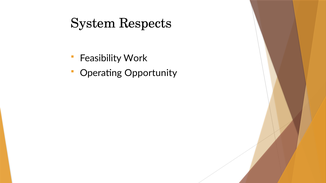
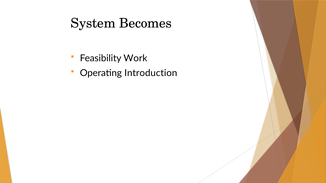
Respects: Respects -> Becomes (145, 23)
Opportunity: Opportunity -> Introduction (151, 73)
